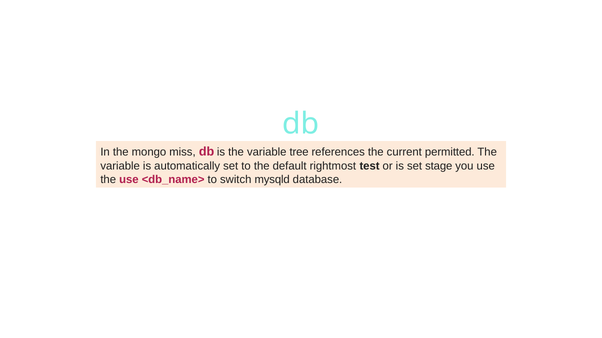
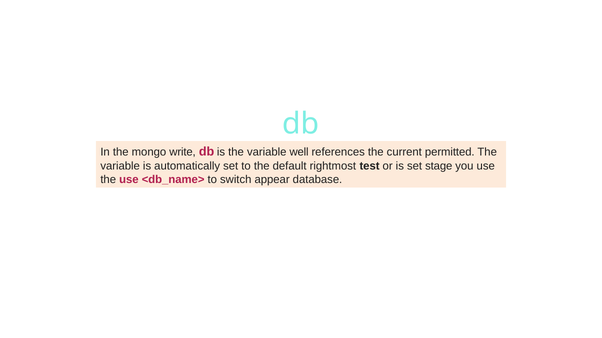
miss: miss -> write (183, 152)
tree: tree -> well (299, 152)
mysqld: mysqld -> appear (272, 180)
